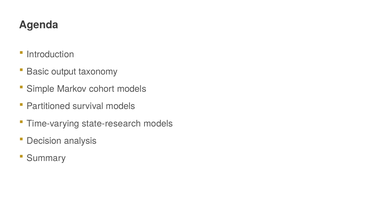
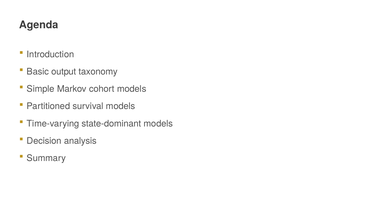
state-research: state-research -> state-dominant (111, 124)
